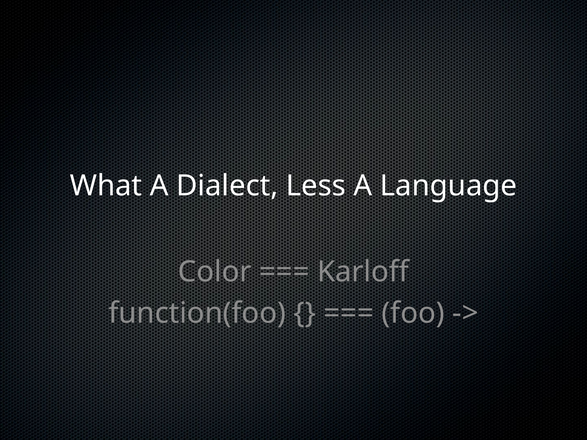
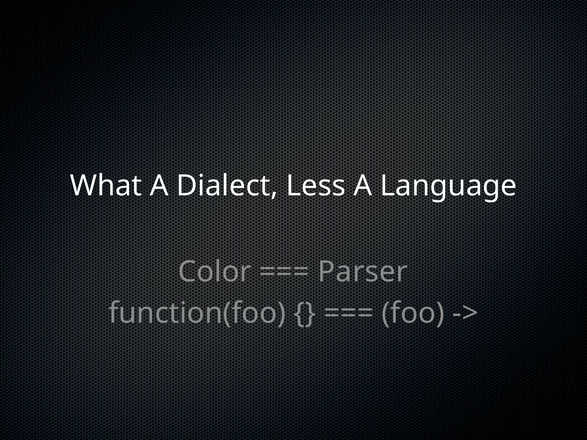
Karloff: Karloff -> Parser (363, 272)
